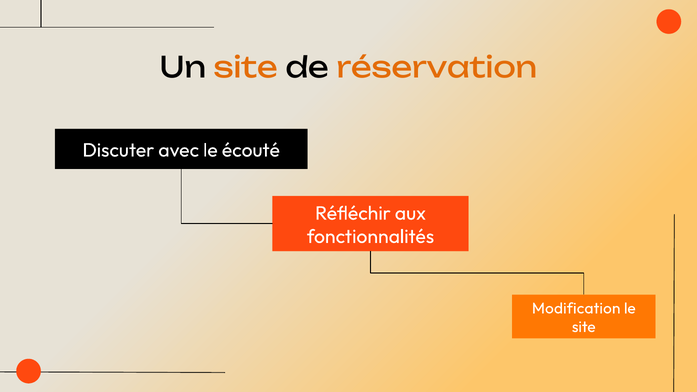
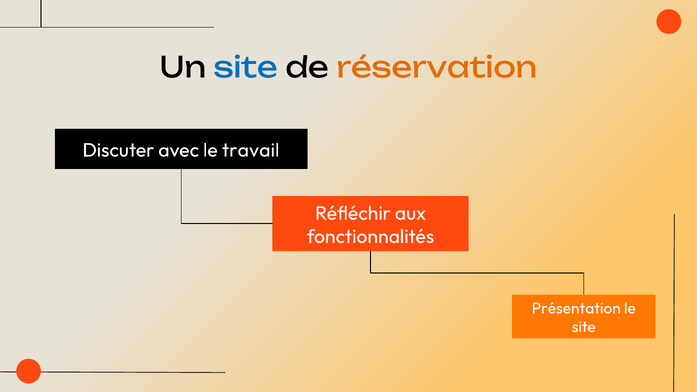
site colour: orange -> blue (246, 68)
écouté: écouté -> travail (251, 150)
Modification: Modification -> Présentation (576, 308)
